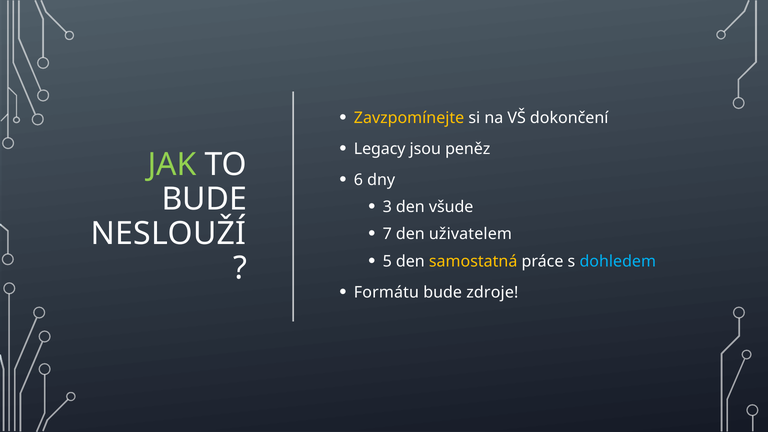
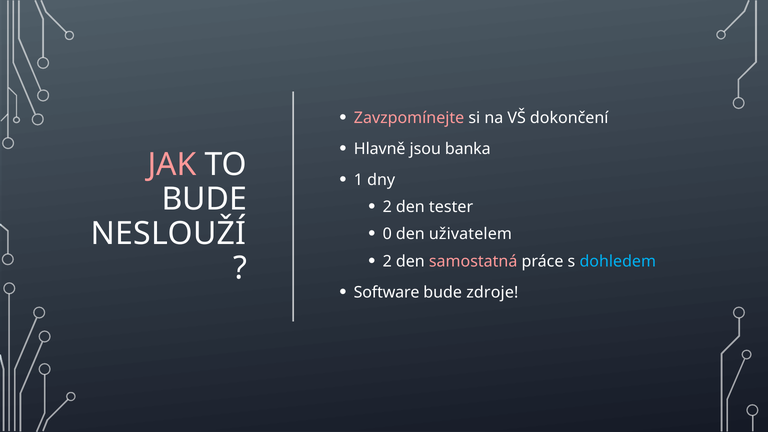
Zavzpomínejte colour: yellow -> pink (409, 118)
Legacy: Legacy -> Hlavně (380, 149)
peněz: peněz -> banka (468, 149)
JAK colour: light green -> pink (172, 164)
6: 6 -> 1 (358, 180)
3: 3 -> 2 (387, 207)
všude: všude -> tester (451, 207)
7: 7 -> 0 (387, 234)
5: 5 -> 2 (387, 261)
samostatná colour: yellow -> pink (473, 261)
Formátu: Formátu -> Software (387, 292)
